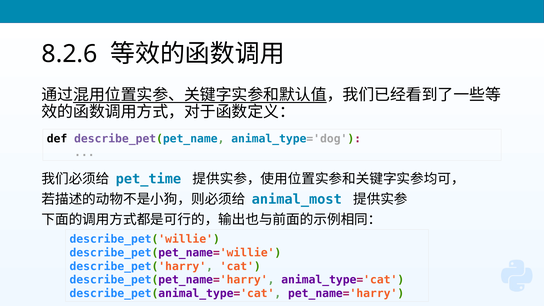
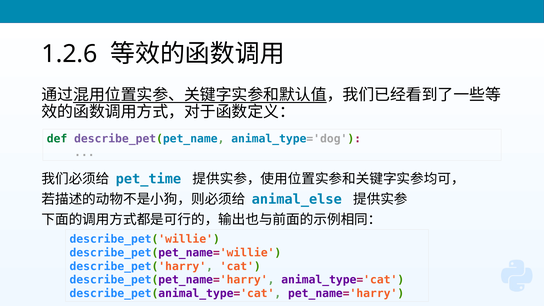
8.2.6: 8.2.6 -> 1.2.6 (70, 54)
def colour: black -> green (57, 139)
animal_most: animal_most -> animal_else (297, 199)
